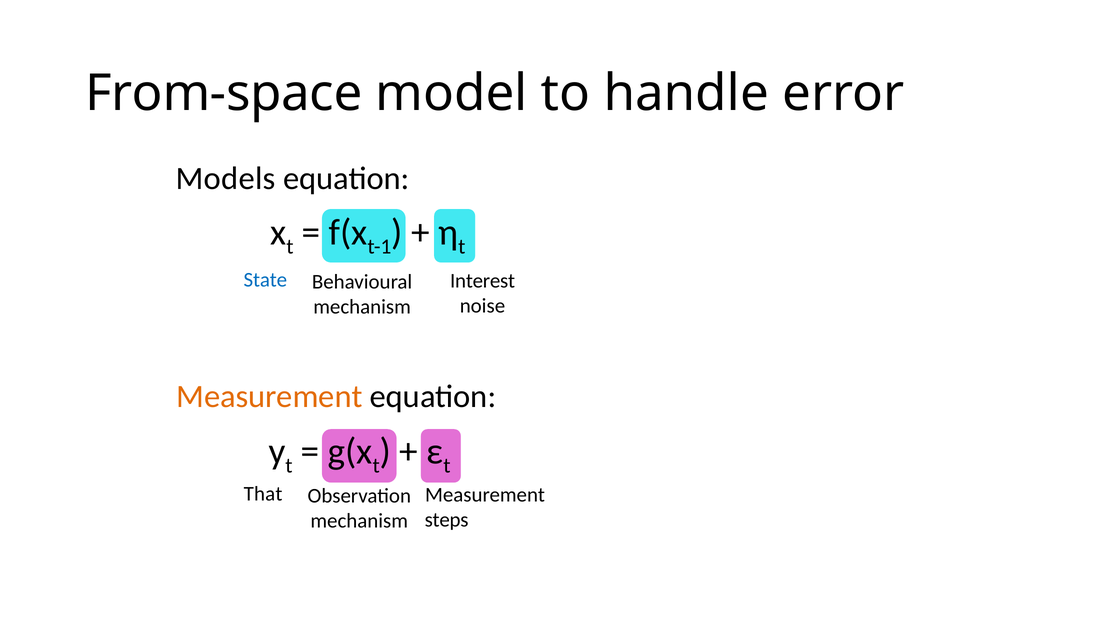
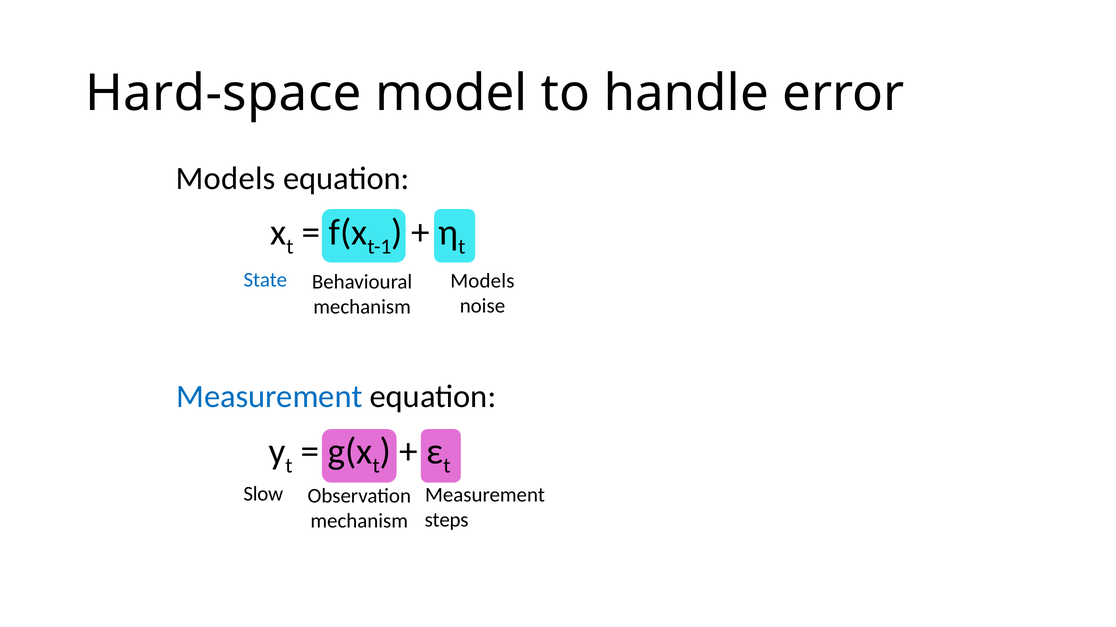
From-space: From-space -> Hard-space (223, 94)
Interest: Interest -> Models (482, 281)
Measurement colour: orange -> blue (269, 397)
That: That -> Slow (263, 495)
